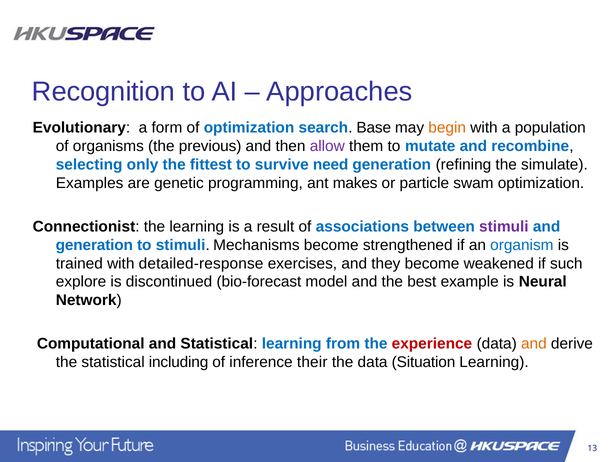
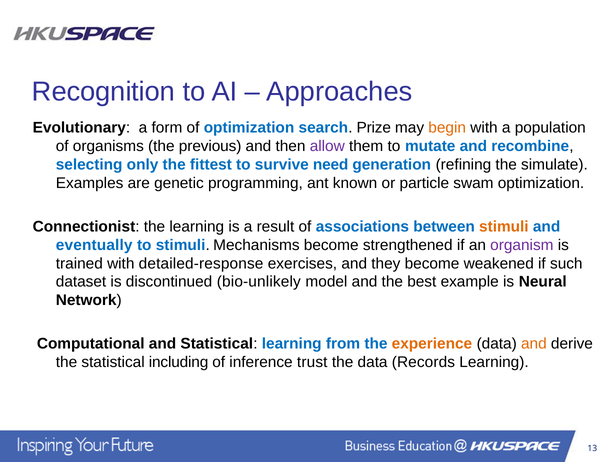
Base: Base -> Prize (374, 128)
makes: makes -> known (355, 183)
stimuli colour: purple -> orange (504, 226)
generation: generation -> eventually (94, 245)
organism colour: blue -> purple (522, 245)
explore: explore -> dataset (81, 282)
bio-forecast: bio-forecast -> bio-unlikely (259, 282)
experience colour: red -> orange (432, 344)
their: their -> trust (312, 362)
Situation: Situation -> Records (423, 362)
